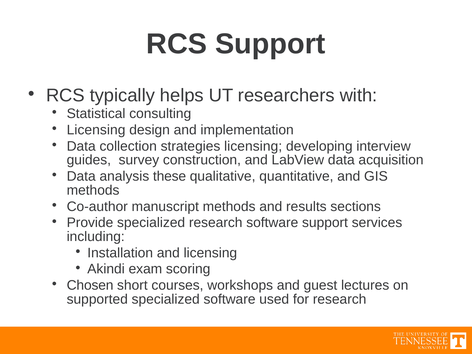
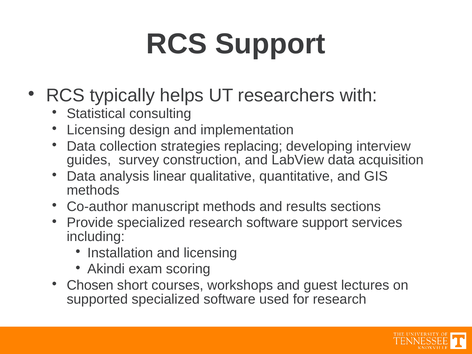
strategies licensing: licensing -> replacing (253, 146)
these: these -> linear (170, 176)
